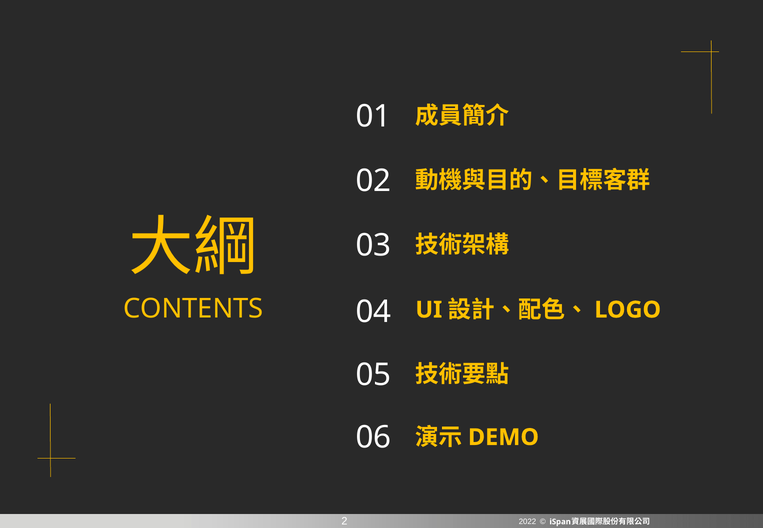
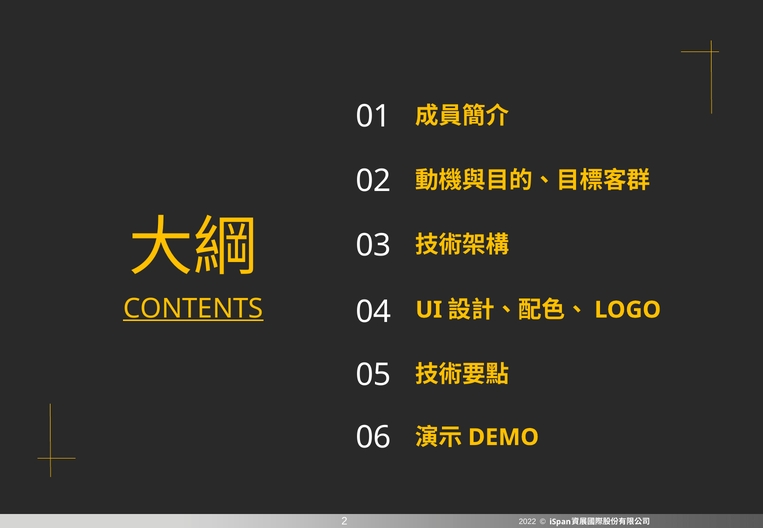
CONTENTS underline: none -> present (193, 309)
